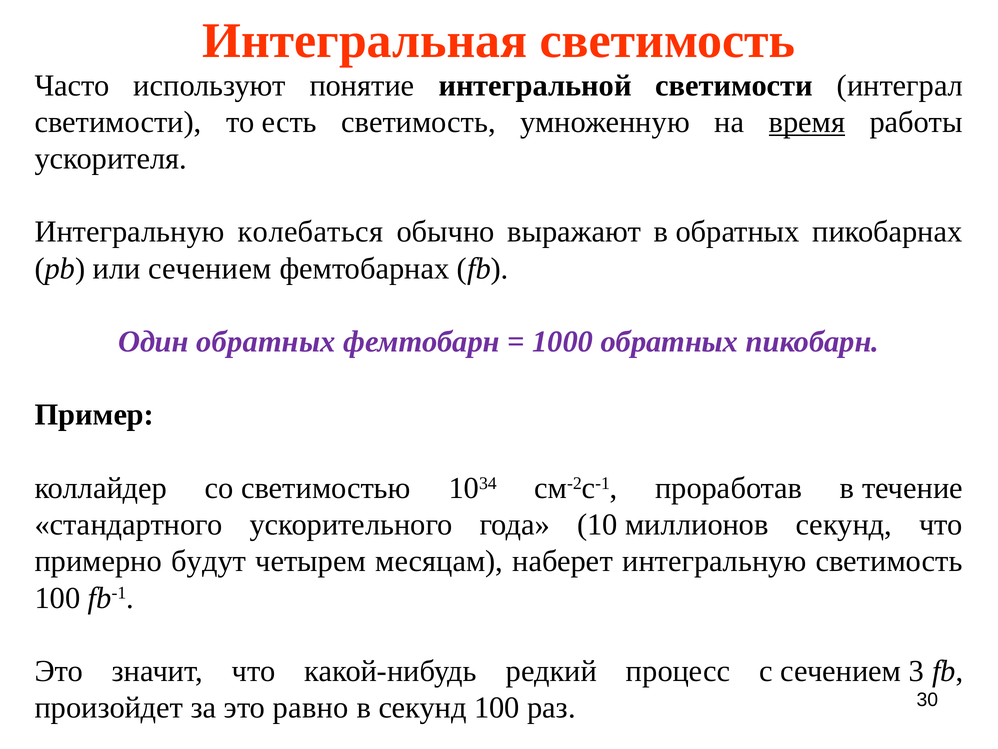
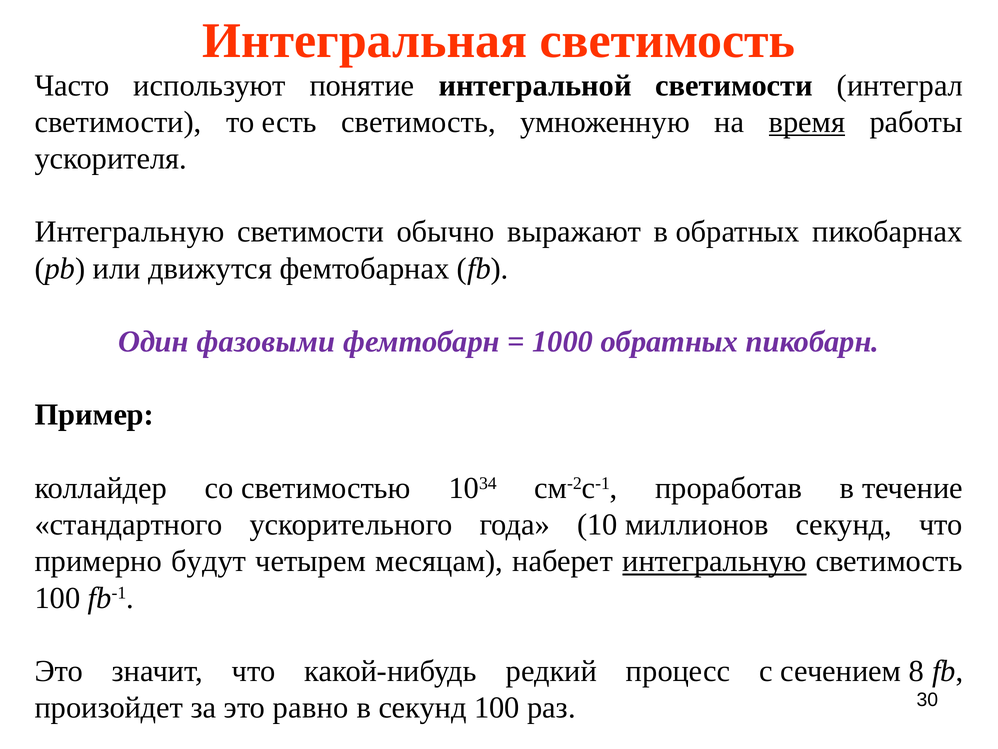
Интегральную колебаться: колебаться -> светимости (311, 232)
или сечением: сечением -> движутся (210, 268)
Один обратных: обратных -> фазовыми (266, 341)
интегральную underline: none -> present (714, 561)
3: 3 -> 8 (916, 671)
